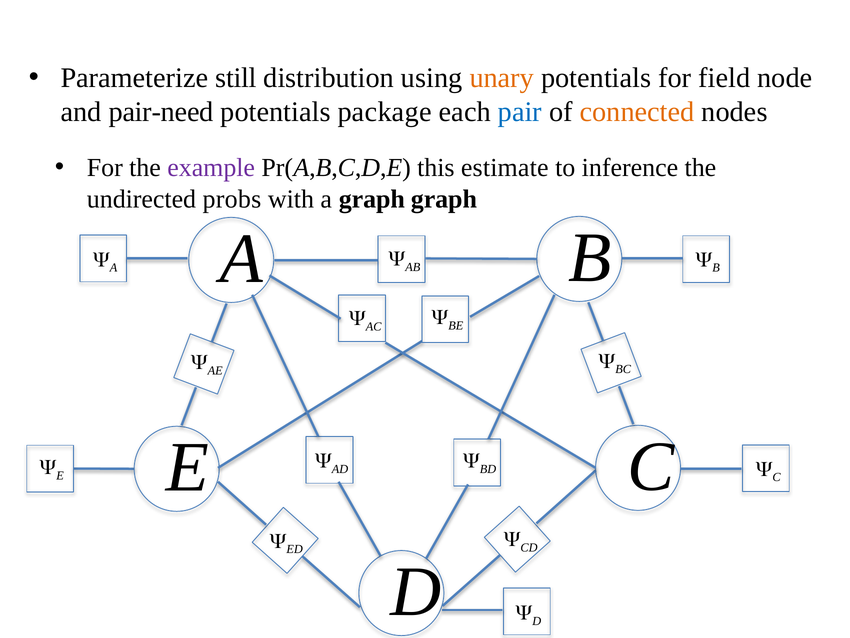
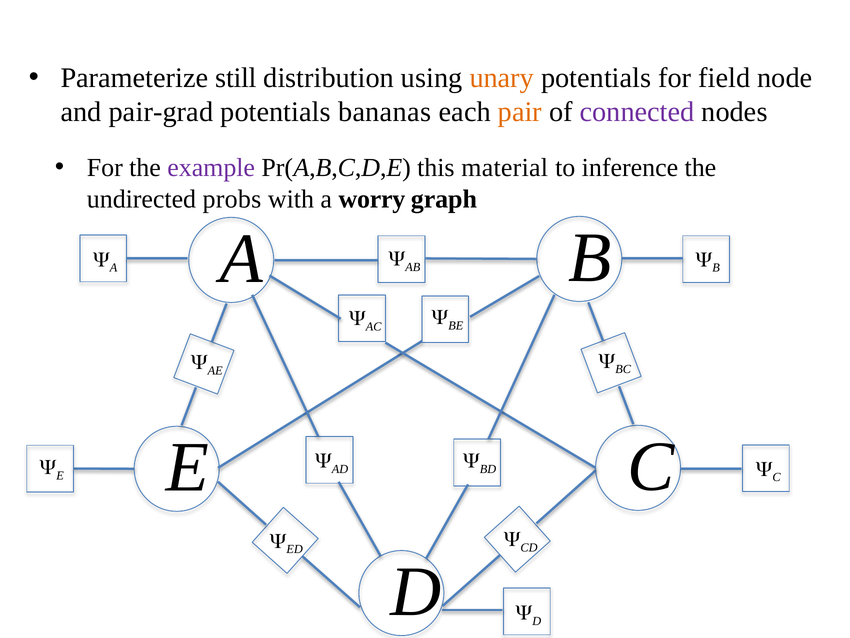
pair-need: pair-need -> pair-grad (161, 112)
package: package -> bananas (385, 112)
pair colour: blue -> orange (520, 112)
connected colour: orange -> purple (637, 112)
estimate: estimate -> material (505, 168)
a graph: graph -> worry (372, 199)
